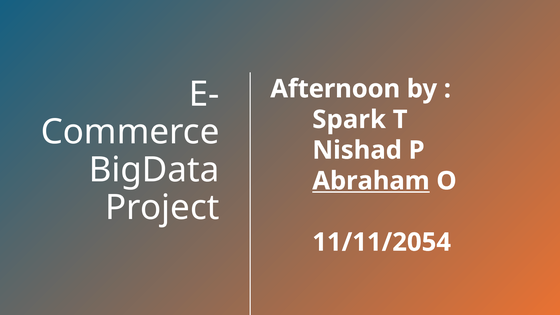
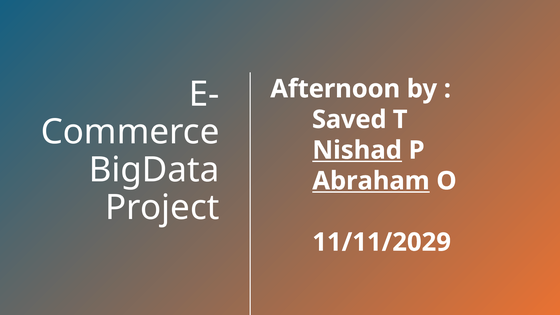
Spark: Spark -> Saved (349, 120)
Nishad underline: none -> present (357, 150)
11/11/2054: 11/11/2054 -> 11/11/2029 (382, 242)
